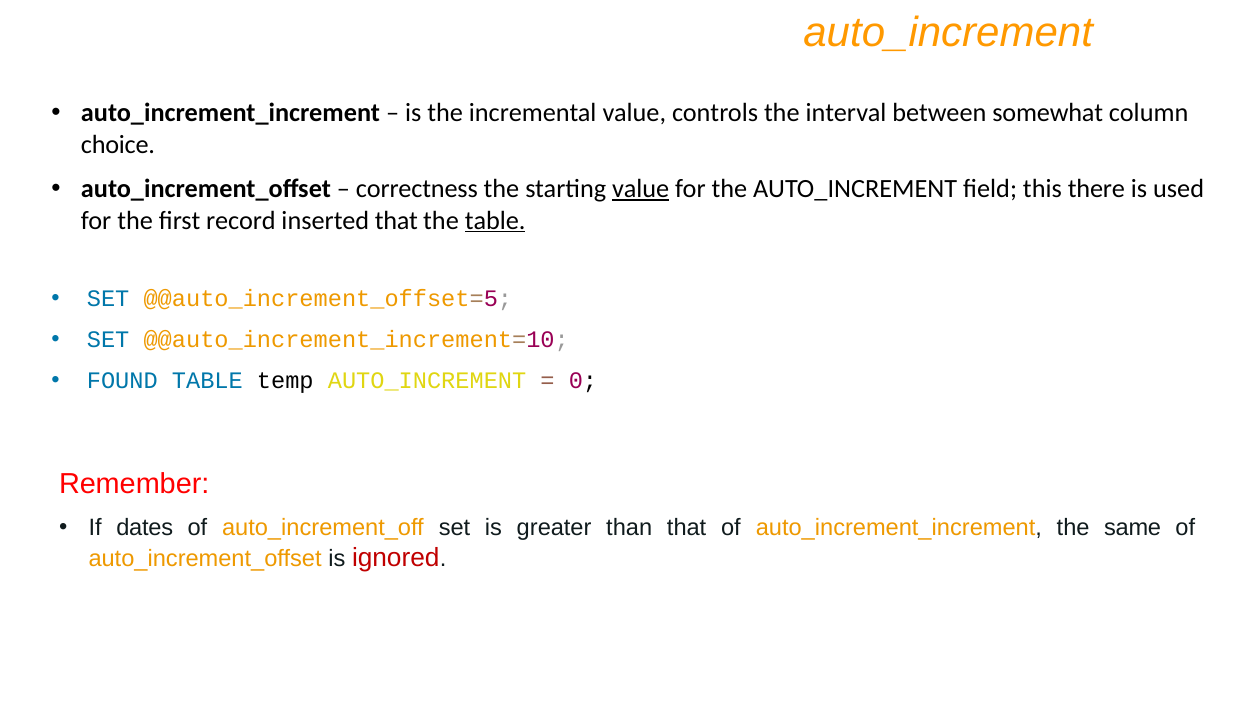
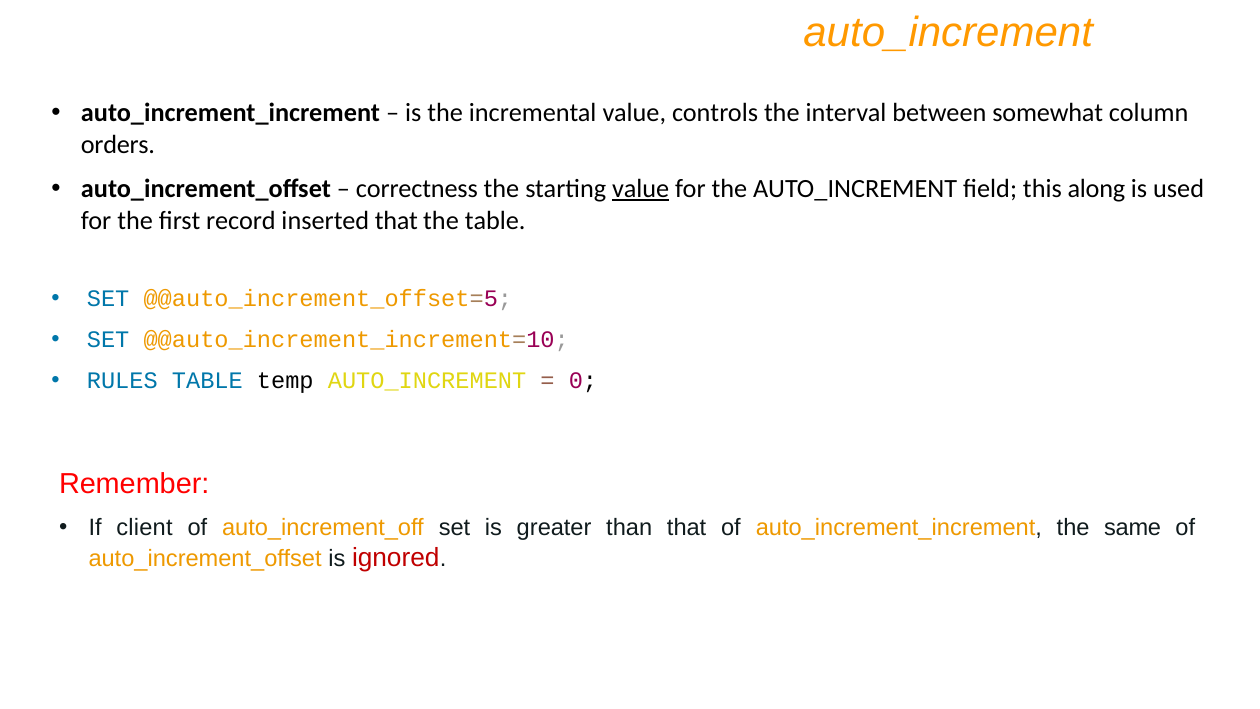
choice: choice -> orders (118, 145)
there: there -> along (1096, 189)
table underline: present -> none (495, 220)
FOUND: FOUND -> RULES (122, 380)
dates: dates -> client (144, 528)
